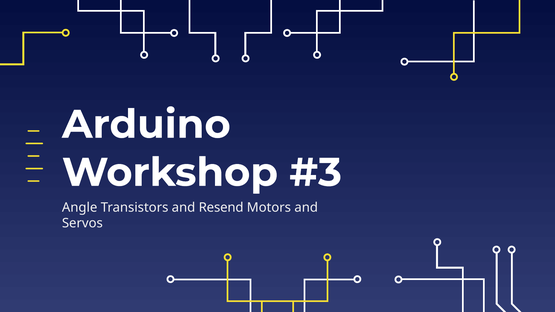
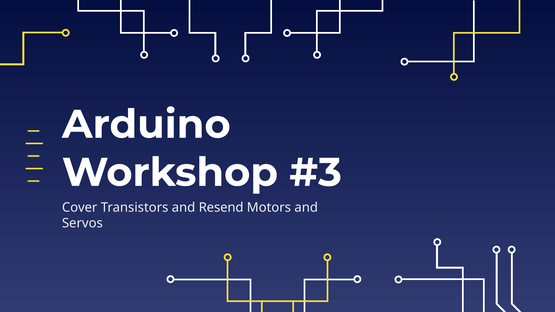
Angle: Angle -> Cover (80, 208)
